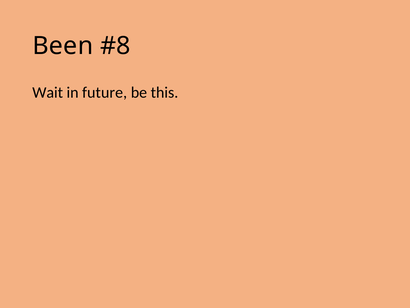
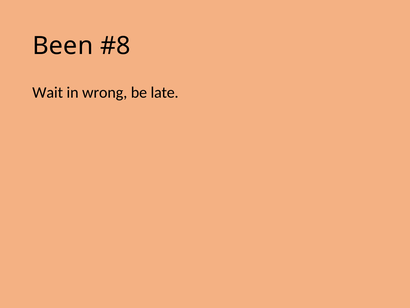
future: future -> wrong (105, 92)
this: this -> late (165, 92)
